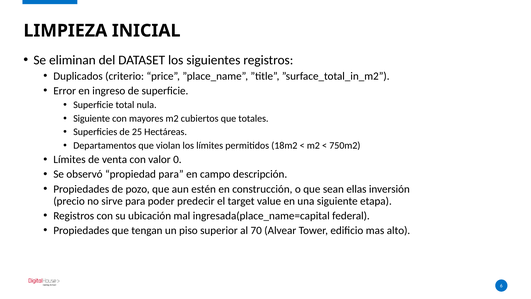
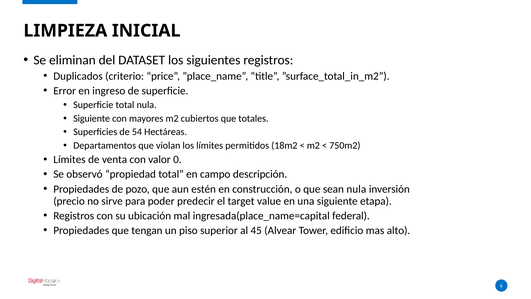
25: 25 -> 54 (137, 132)
propiedad para: para -> total (171, 174)
sean ellas: ellas -> nula (356, 189)
70: 70 -> 45 (256, 230)
